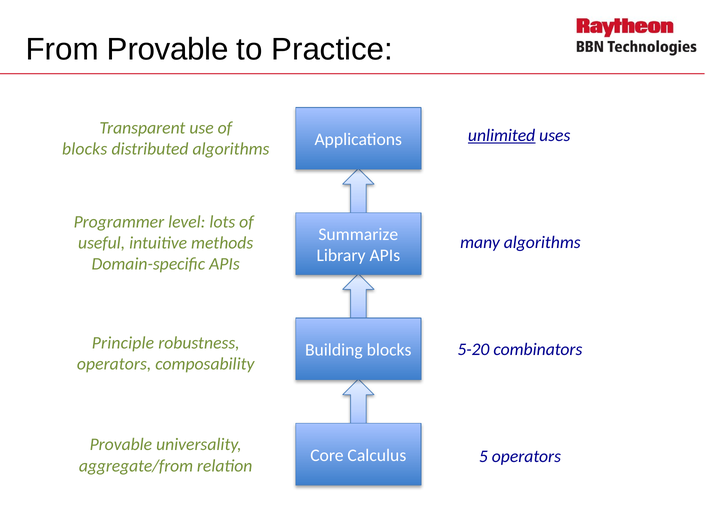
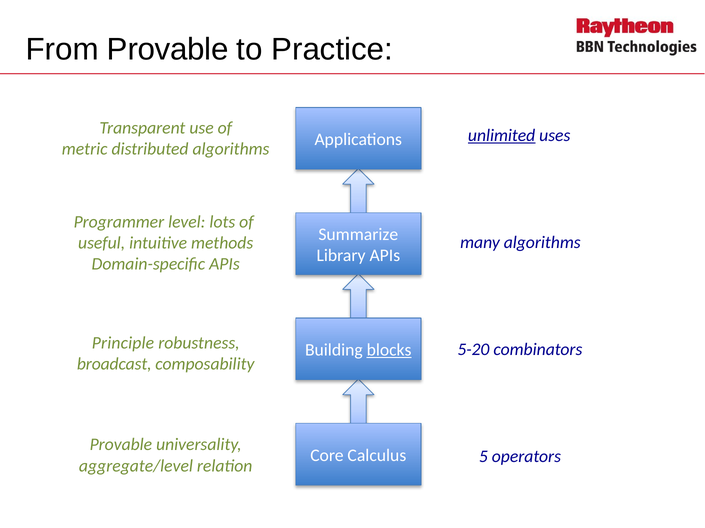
blocks: blocks -> metric (85, 149)
blocks underline: none -> present (389, 351)
operators: operators -> broadcast (114, 364)
aggregate/from: aggregate/from -> aggregate/level (136, 466)
